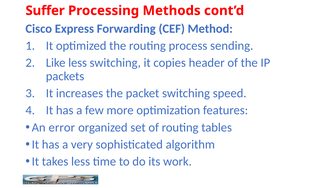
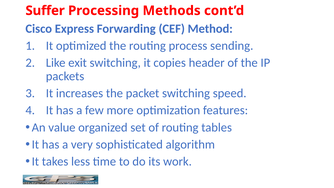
Like less: less -> exit (78, 63)
error: error -> value (62, 127)
